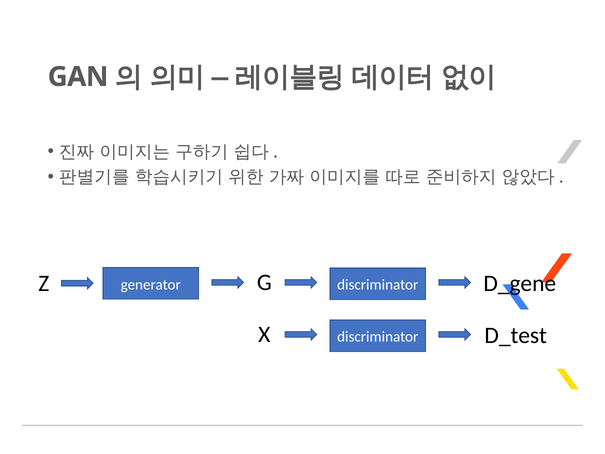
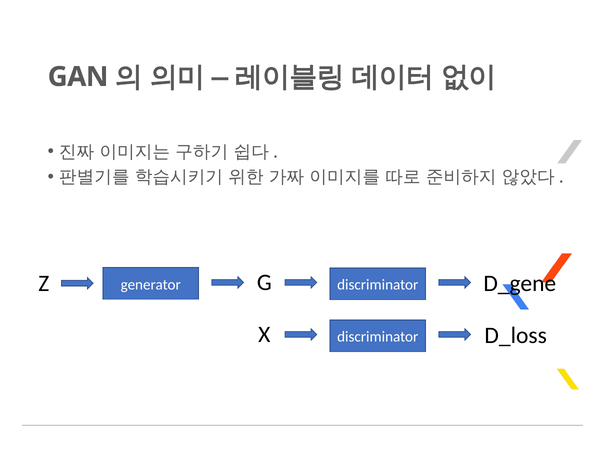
D_test: D_test -> D_loss (516, 335)
